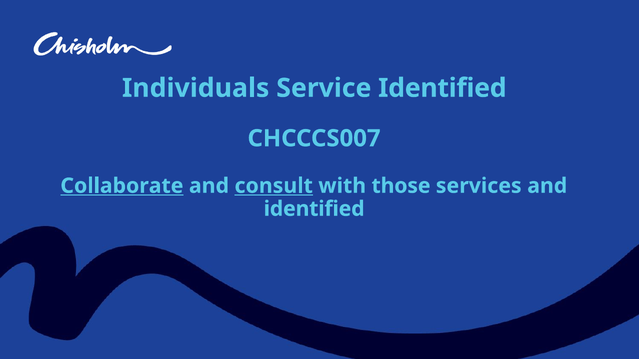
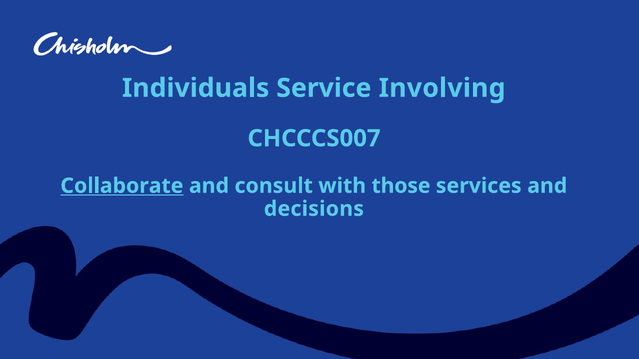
Service Identified: Identified -> Involving (442, 88)
consult underline: present -> none (274, 186)
identified: identified -> decisions (314, 209)
